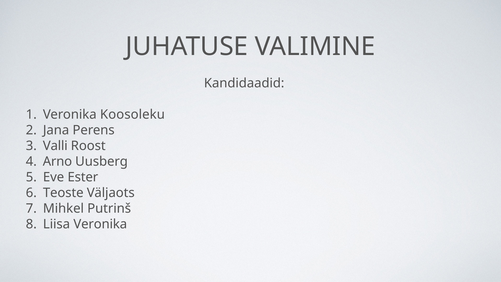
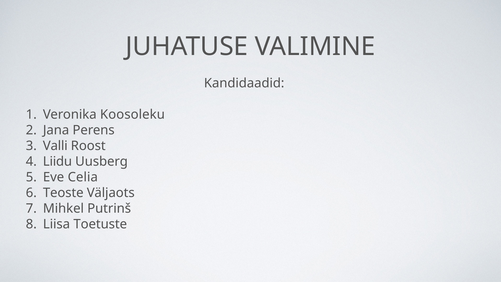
Arno: Arno -> Liidu (57, 162)
Ester: Ester -> Celia (83, 177)
Liisa Veronika: Veronika -> Toetuste (100, 224)
